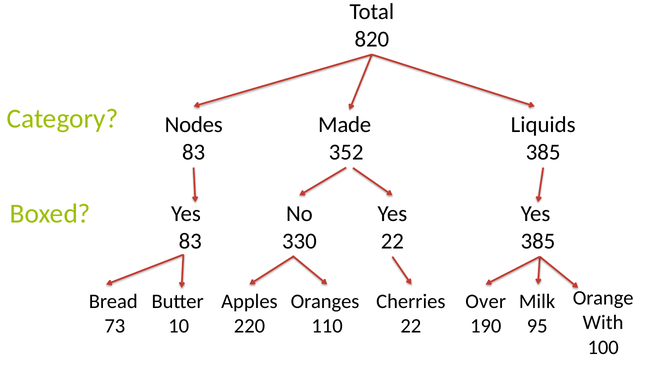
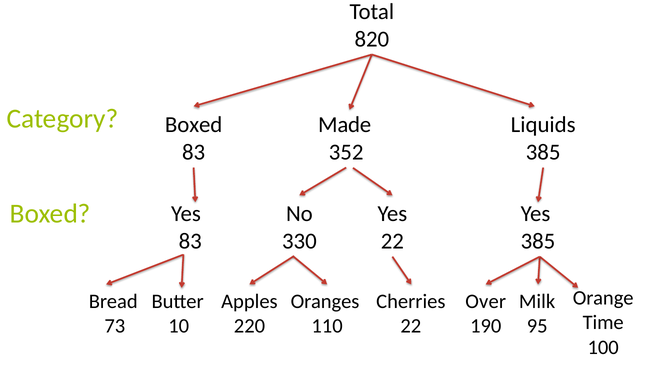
Nodes: Nodes -> Boxed (194, 125)
With: With -> Time (603, 323)
